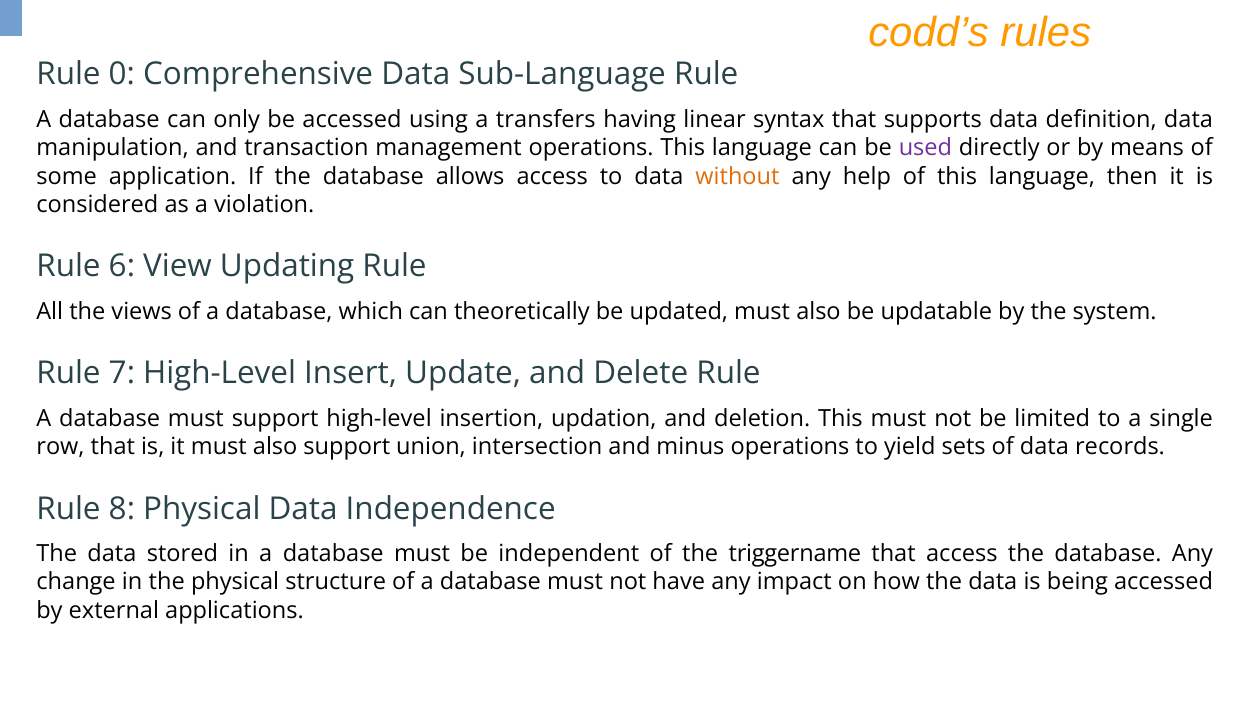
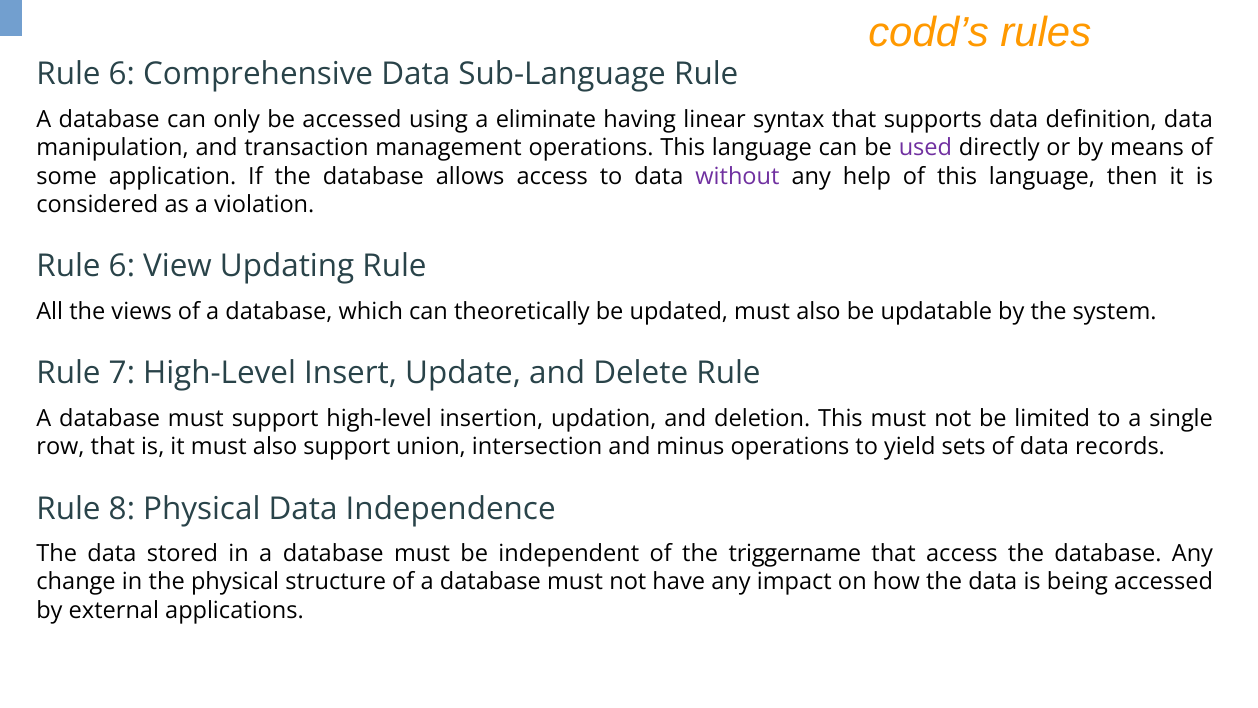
0: 0 -> 6 (122, 75)
transfers: transfers -> eliminate (546, 120)
without colour: orange -> purple (737, 176)
